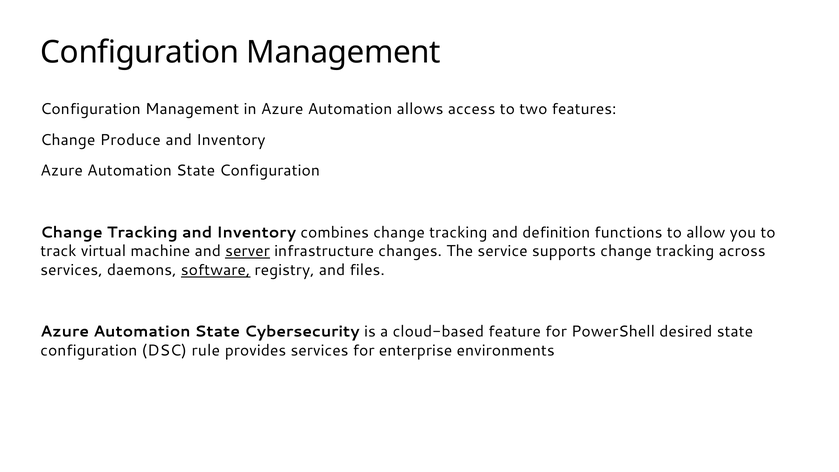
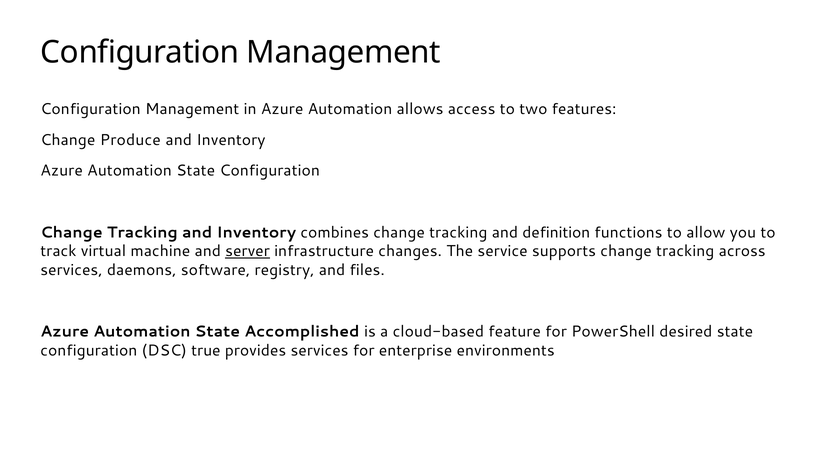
software underline: present -> none (216, 270)
Cybersecurity: Cybersecurity -> Accomplished (302, 332)
rule: rule -> true (206, 350)
